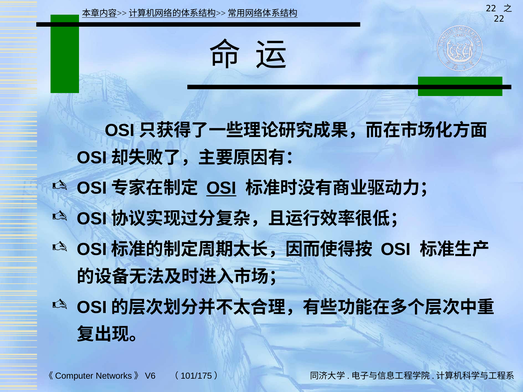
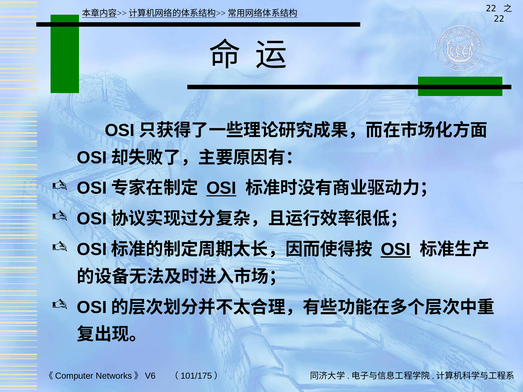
OSI underline: none -> present (396, 250)
